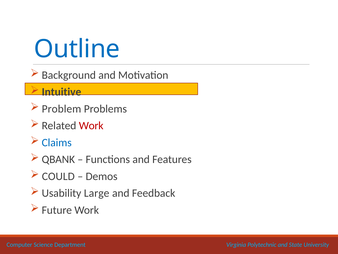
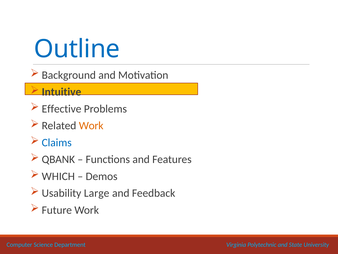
Problem: Problem -> Effective (62, 109)
Work colour: red -> orange (91, 125)
COULD: COULD -> WHICH (58, 176)
